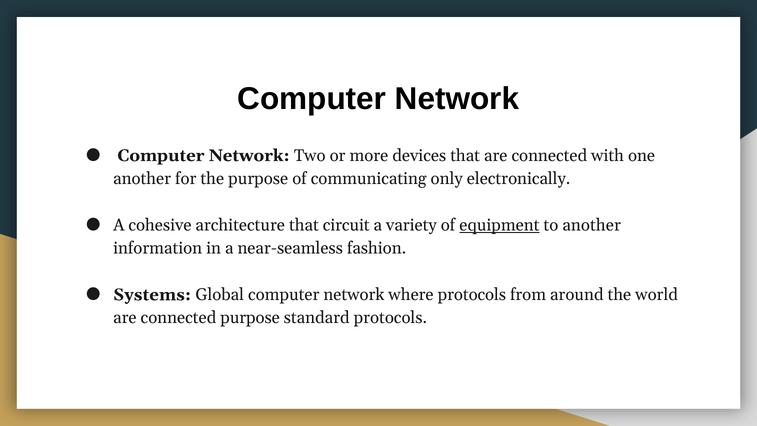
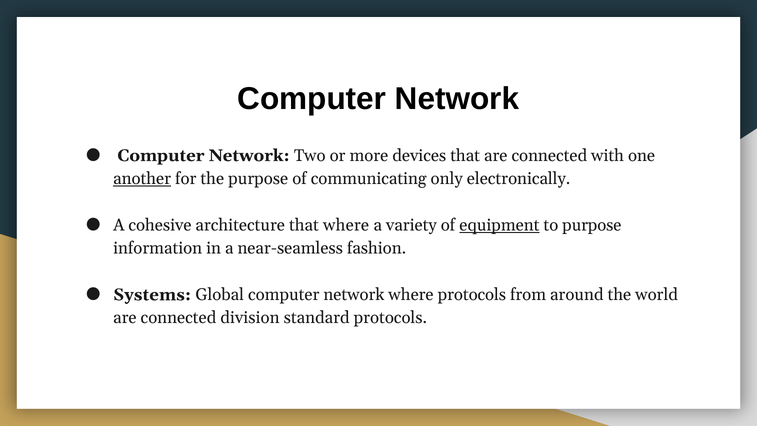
another underline: none -> present (142, 179)
that circuit: circuit -> where (346, 225)
to another: another -> purpose (592, 225)
connected purpose: purpose -> division (250, 318)
